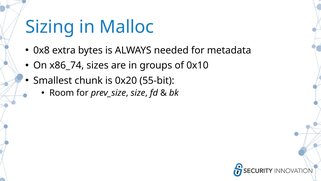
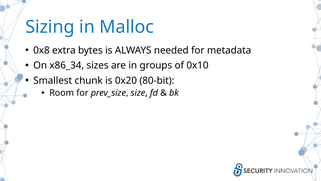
x86_74: x86_74 -> x86_34 (67, 65)
55-bit: 55-bit -> 80-bit (157, 80)
